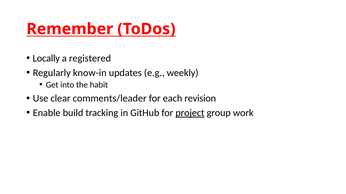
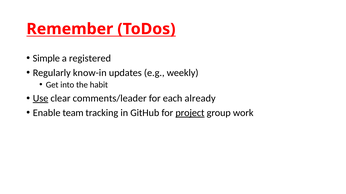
Locally: Locally -> Simple (46, 58)
Use underline: none -> present (41, 99)
revision: revision -> already (200, 99)
build: build -> team (73, 113)
